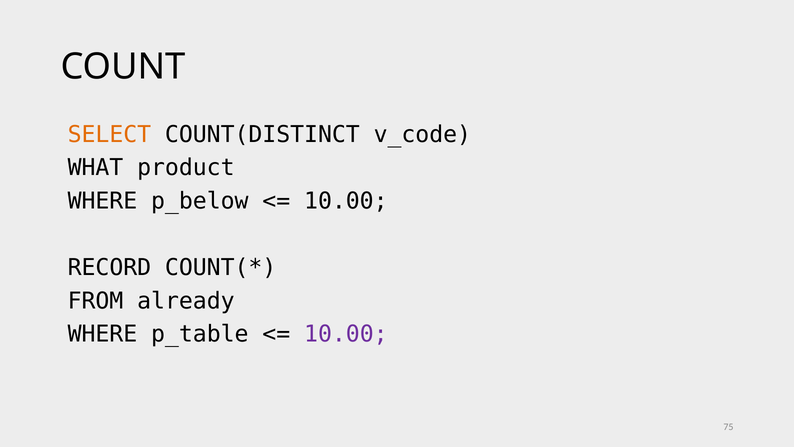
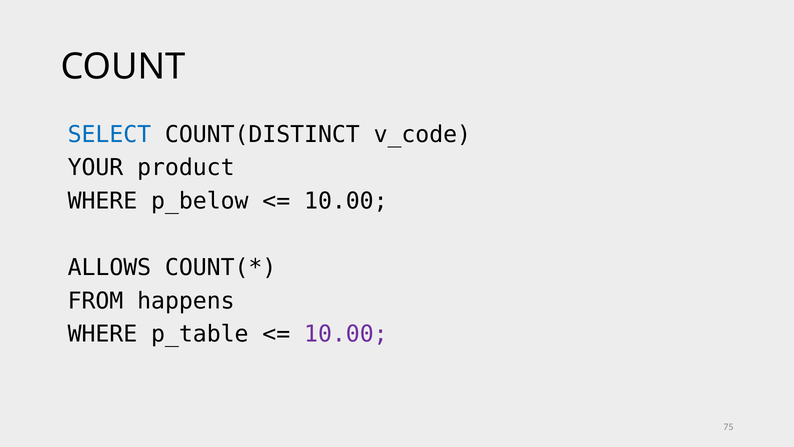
SELECT colour: orange -> blue (109, 134)
WHAT: WHAT -> YOUR (95, 168)
RECORD: RECORD -> ALLOWS (109, 267)
already: already -> happens (186, 301)
